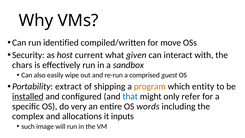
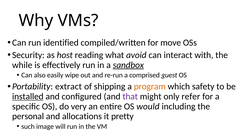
current: current -> reading (89, 55)
given: given -> avoid (136, 55)
chars: chars -> while (22, 65)
sandbox underline: none -> present (128, 65)
entity: entity -> safety (203, 86)
that colour: blue -> purple (130, 96)
words: words -> would (148, 106)
complex: complex -> personal (28, 116)
inputs: inputs -> pretty (122, 116)
